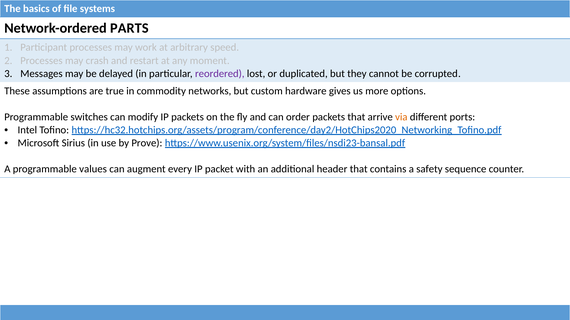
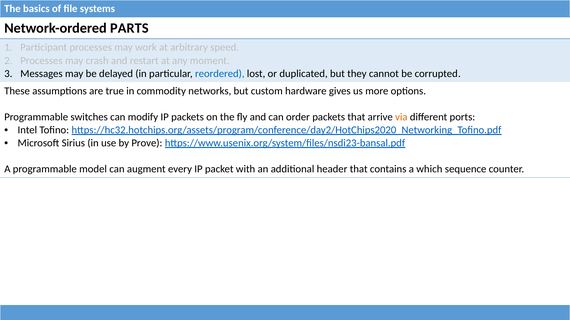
reordered colour: purple -> blue (220, 74)
values: values -> model (93, 169)
safety: safety -> which (429, 169)
